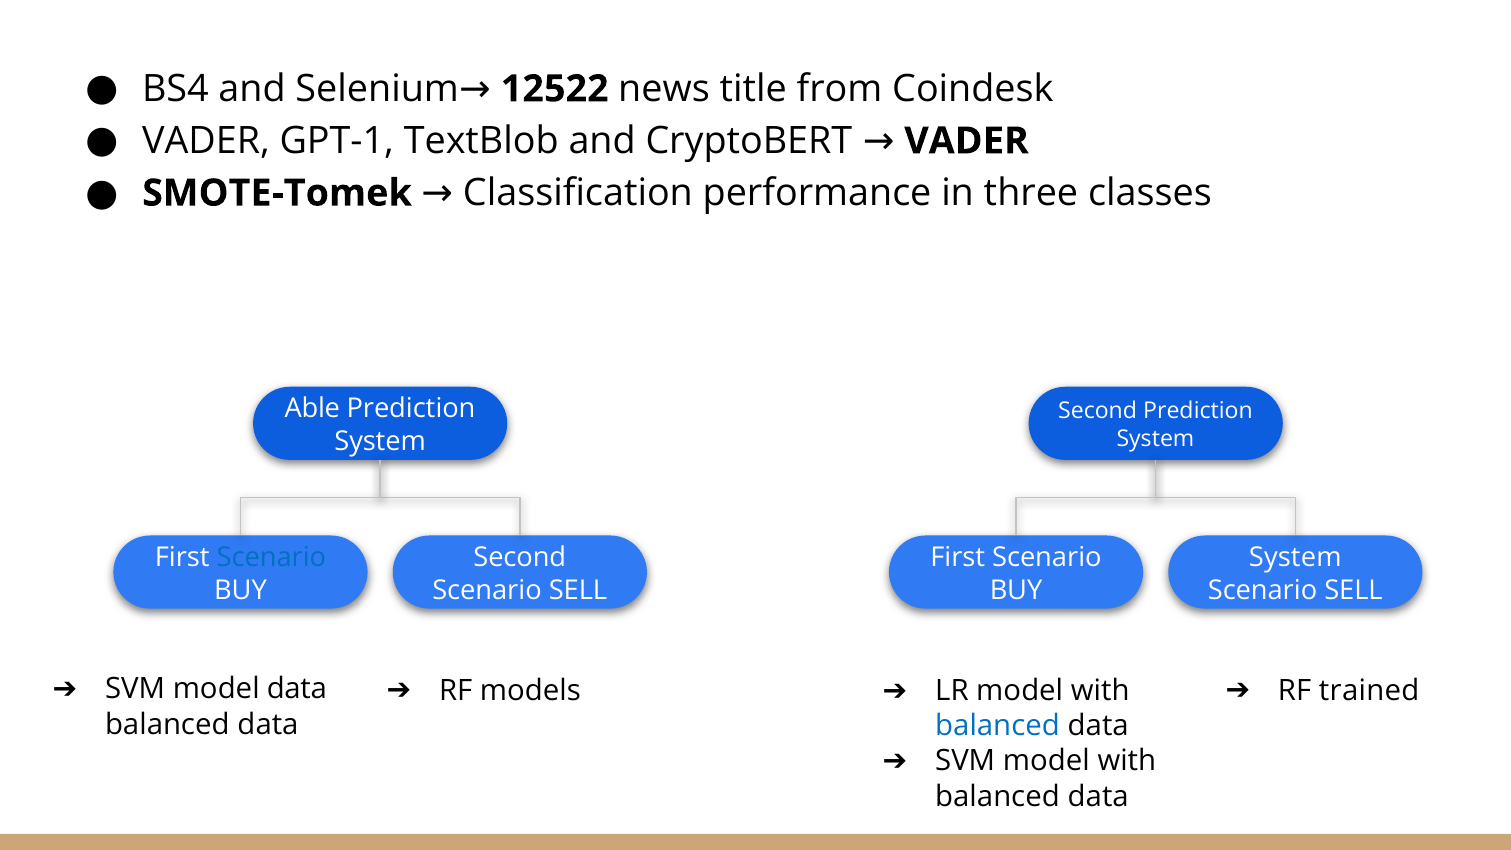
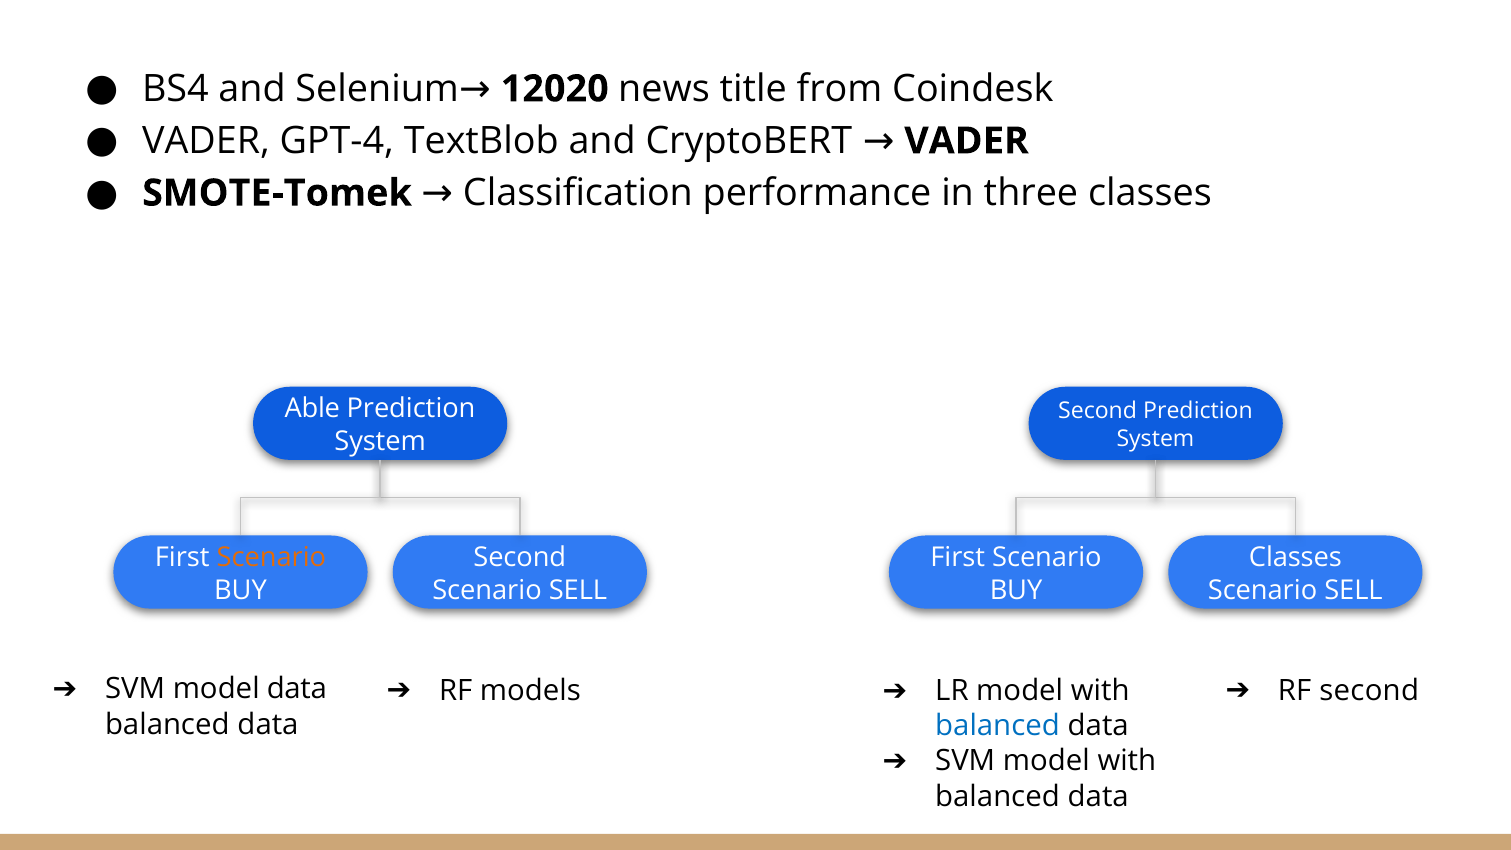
12522: 12522 -> 12020 (555, 89)
GPT-1: GPT-1 -> GPT-4 (337, 141)
Scenario colour: blue -> orange (271, 557)
System: System -> Classes (1295, 557)
RF trained: trained -> second (1369, 691)
